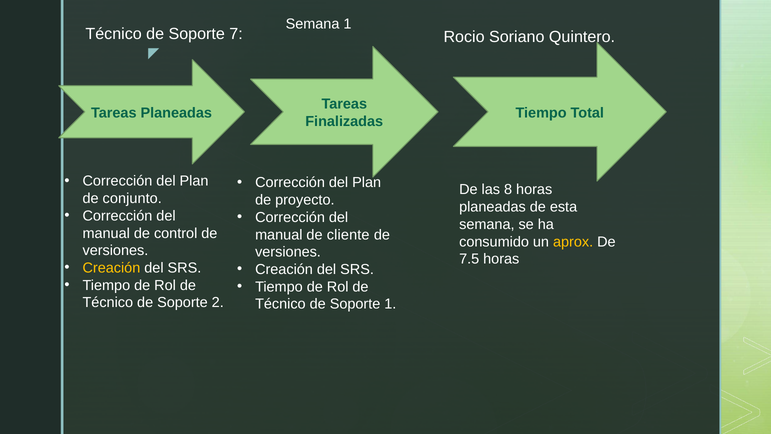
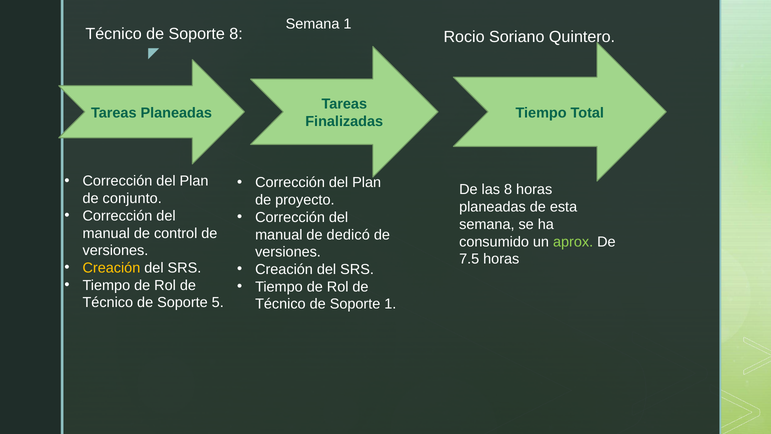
Soporte 7: 7 -> 8 (236, 34)
cliente: cliente -> dedicó (348, 235)
aprox colour: yellow -> light green (573, 242)
2: 2 -> 5 (218, 302)
